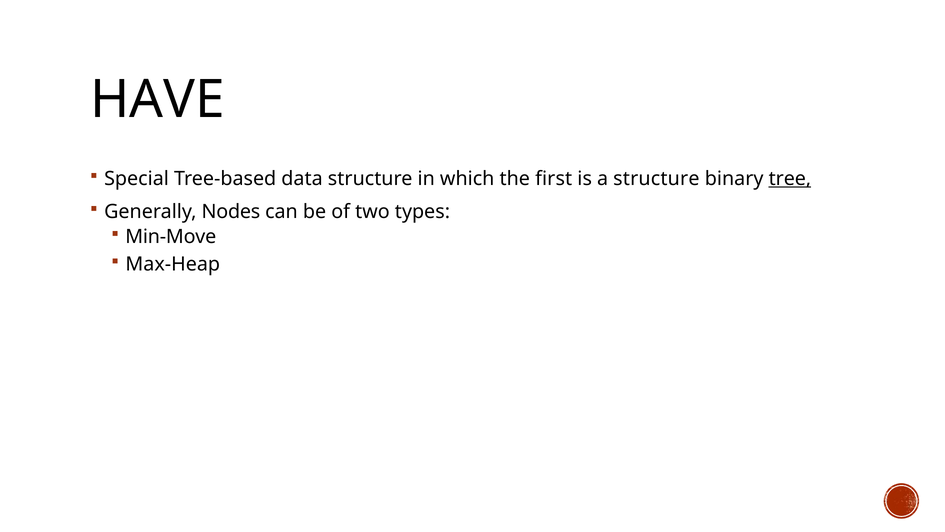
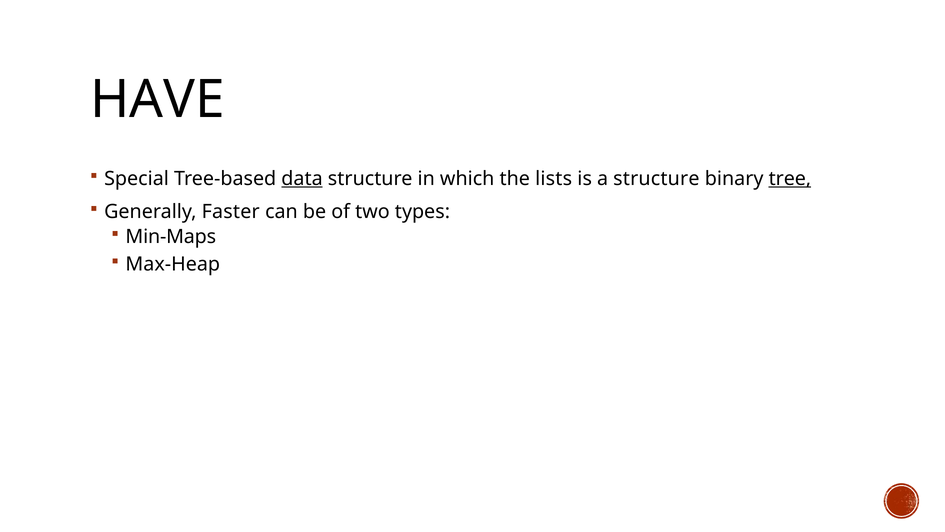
data underline: none -> present (302, 178)
first: first -> lists (554, 178)
Nodes: Nodes -> Faster (231, 212)
Min-Move: Min-Move -> Min-Maps (171, 237)
